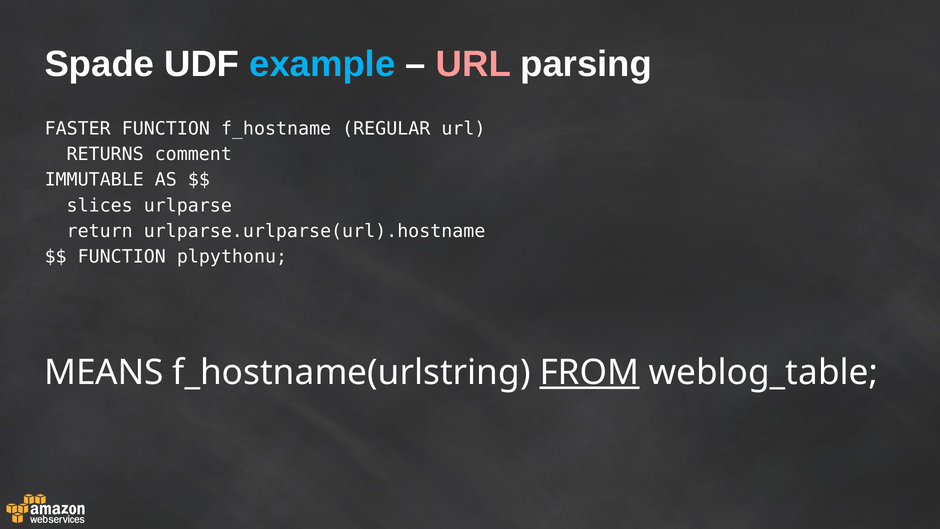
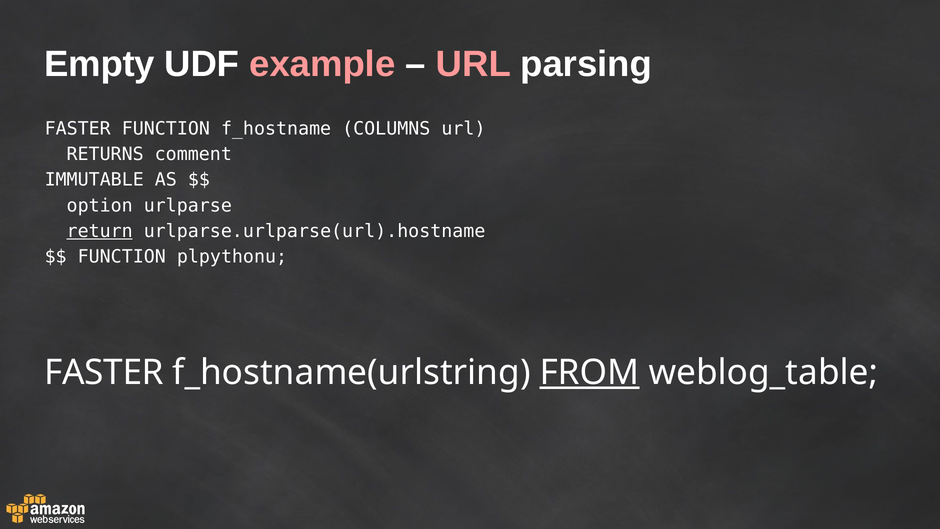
Spade: Spade -> Empty (100, 64)
example colour: light blue -> pink (322, 64)
REGULAR: REGULAR -> COLUMNS (386, 129)
slices: slices -> option (100, 205)
return underline: none -> present (100, 231)
MEANS: MEANS -> FASTER (104, 372)
